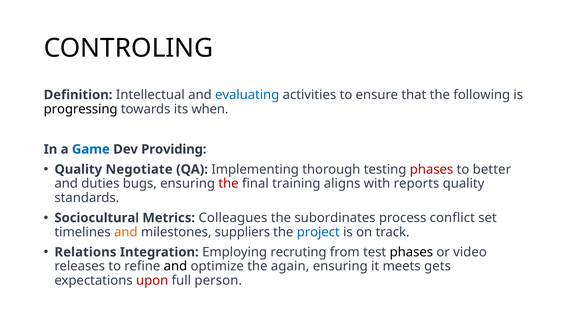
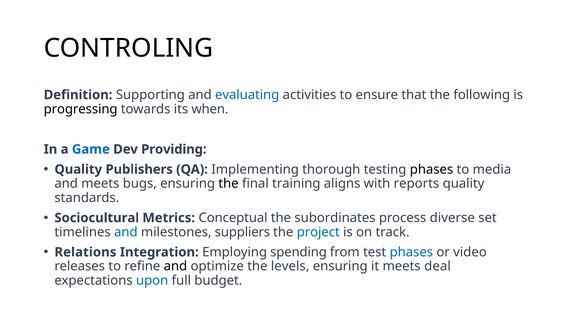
Intellectual: Intellectual -> Supporting (150, 95)
Negotiate: Negotiate -> Publishers (139, 170)
phases colour: red -> black (432, 170)
better: better -> media (492, 170)
and duties: duties -> meets (100, 184)
the colour: red -> black (229, 184)
Colleagues: Colleagues -> Conceptual (233, 218)
conflict: conflict -> diverse (452, 218)
and colour: orange -> blue (126, 232)
recruting: recruting -> spending (299, 252)
phases colour: black -> blue (411, 252)
again: again -> levels (290, 267)
gets: gets -> deal (438, 267)
upon colour: red -> blue (152, 281)
person: person -> budget (218, 281)
